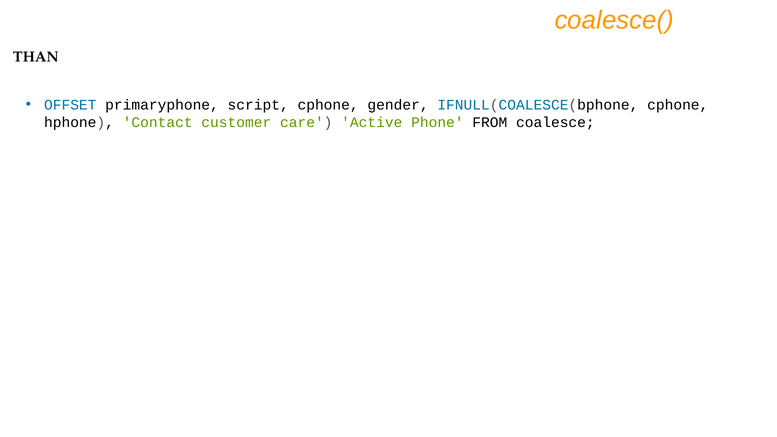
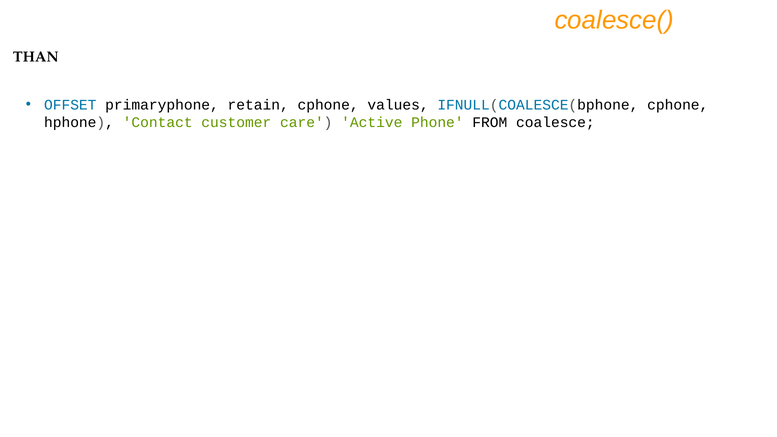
script: script -> retain (258, 105)
gender: gender -> values (398, 105)
